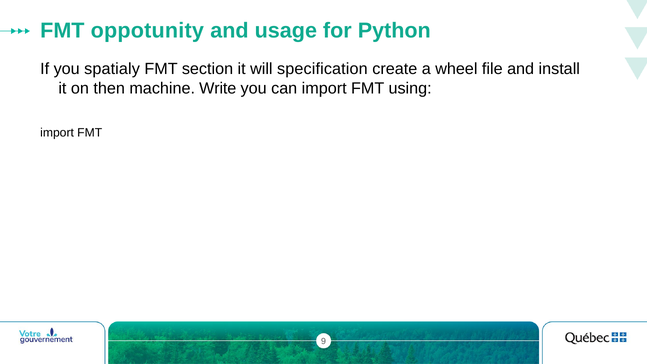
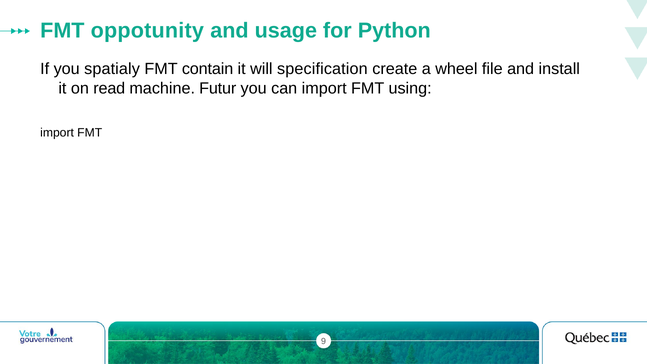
section: section -> contain (208, 69)
then: then -> read (109, 89)
Write: Write -> Futur (218, 89)
